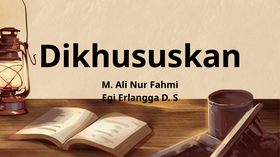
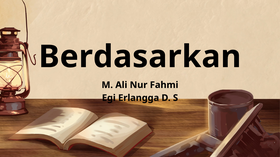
Dikhususkan: Dikhususkan -> Berdasarkan (140, 57)
